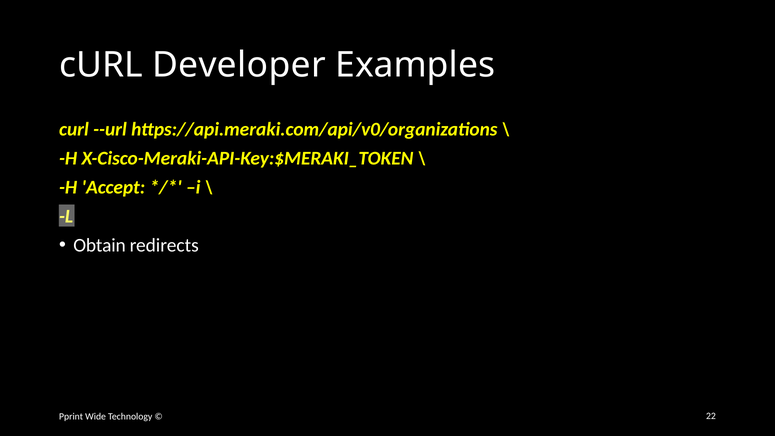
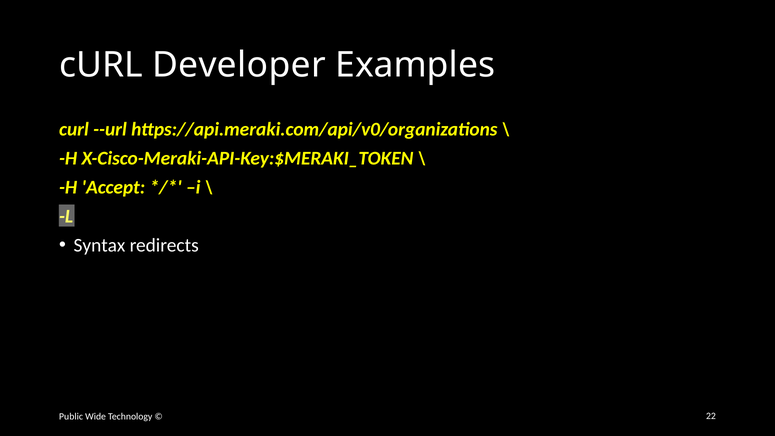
Obtain: Obtain -> Syntax (99, 245)
Pprint: Pprint -> Public (71, 416)
